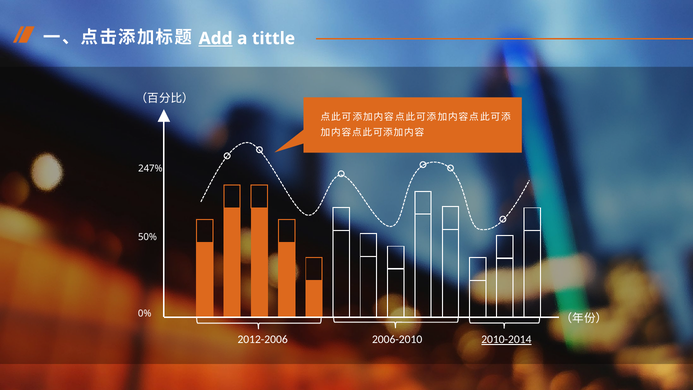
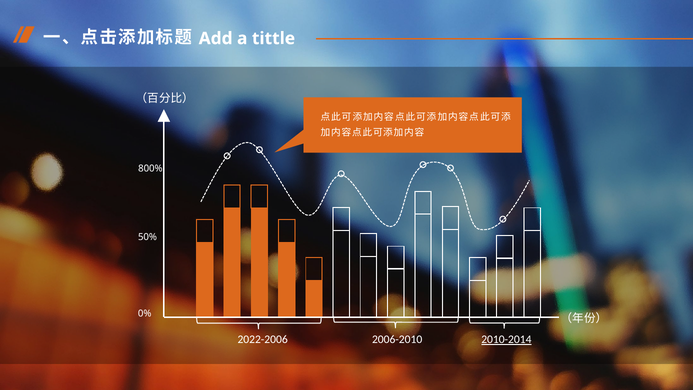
Add underline: present -> none (216, 38)
247%: 247% -> 800% (150, 169)
2012-2006: 2012-2006 -> 2022-2006 (263, 339)
